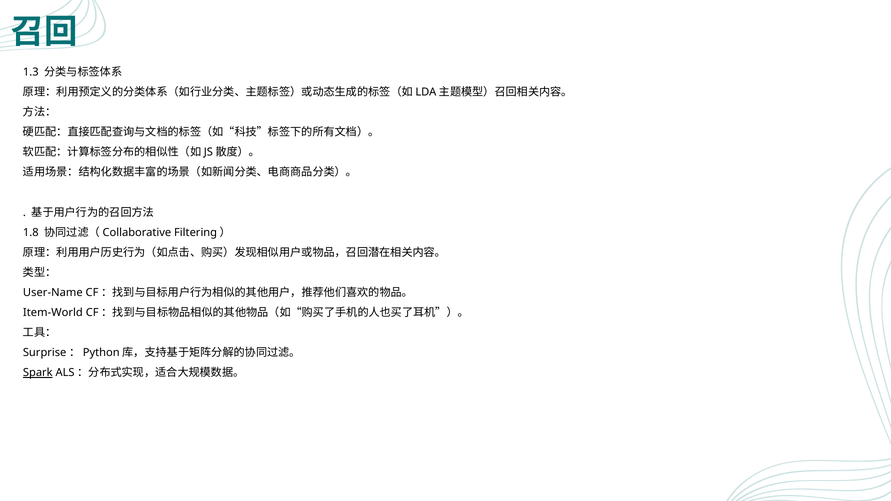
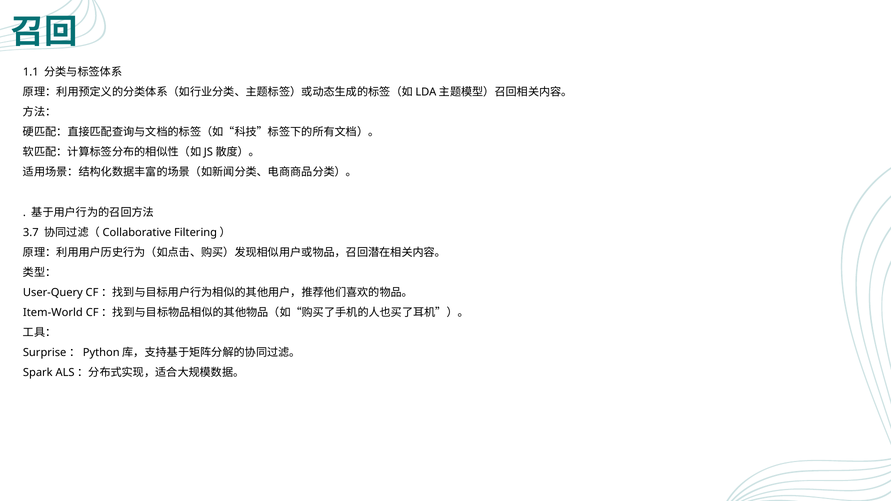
1.3: 1.3 -> 1.1 (31, 72)
1.8: 1.8 -> 3.7 (31, 233)
User-Name: User-Name -> User-Query (53, 293)
Spark underline: present -> none (38, 373)
